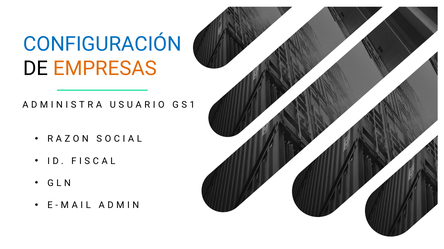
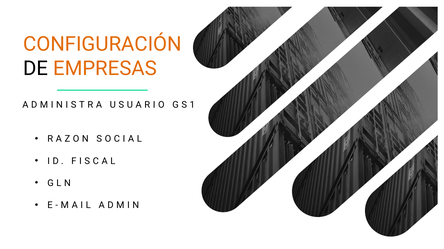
CONFIGURACIÓN colour: blue -> orange (102, 44)
